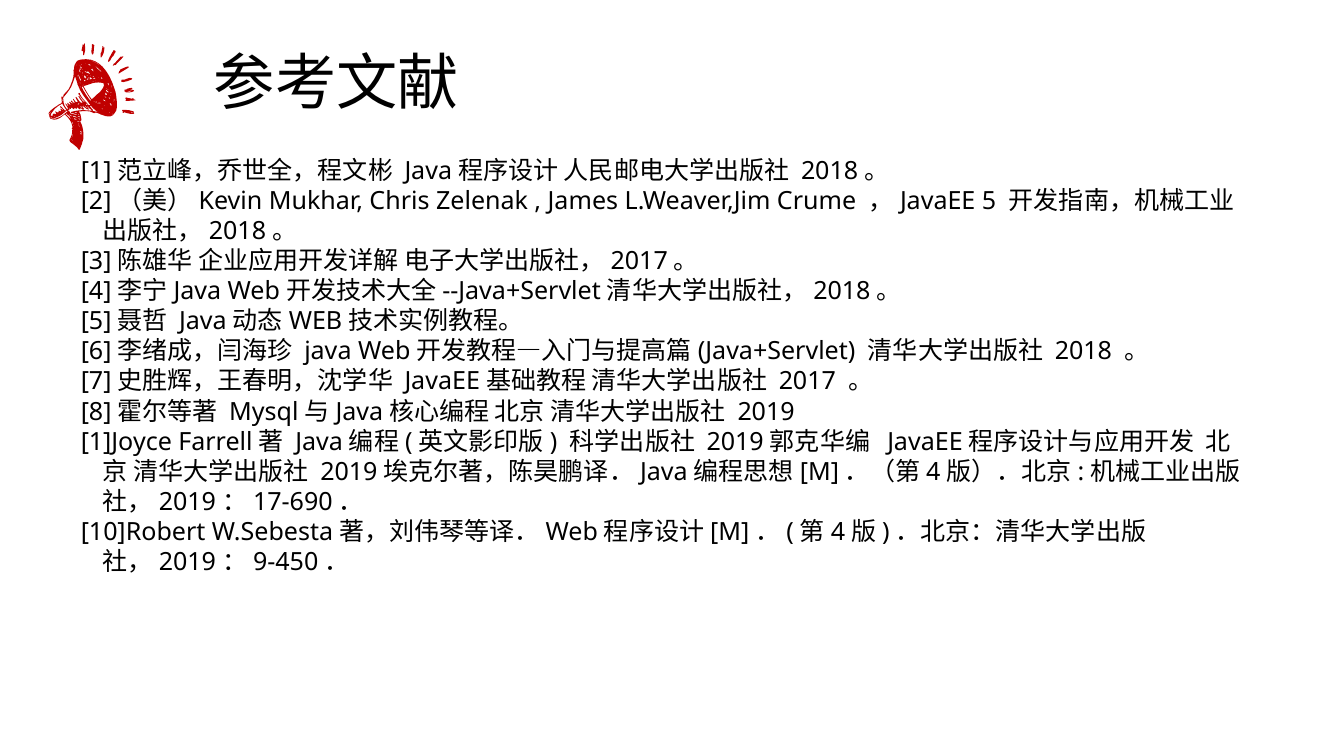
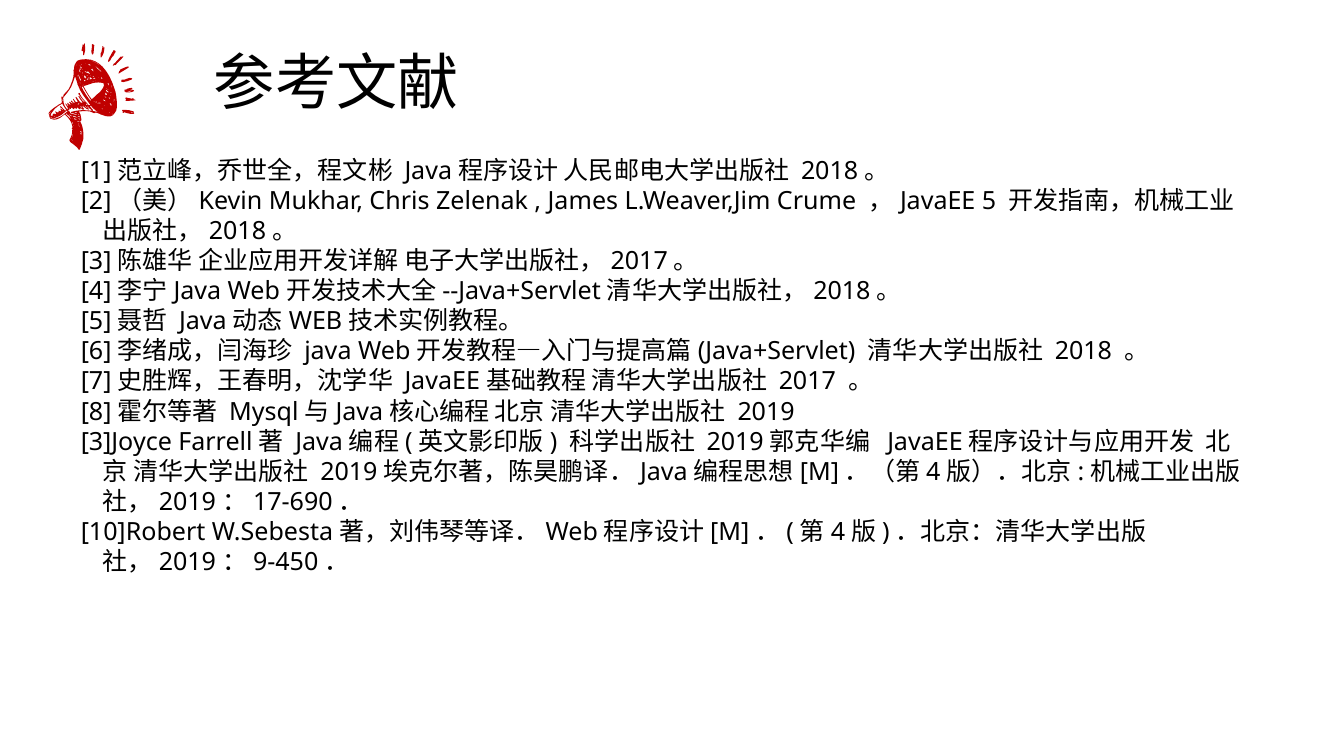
1]Joyce: 1]Joyce -> 3]Joyce (126, 442)
